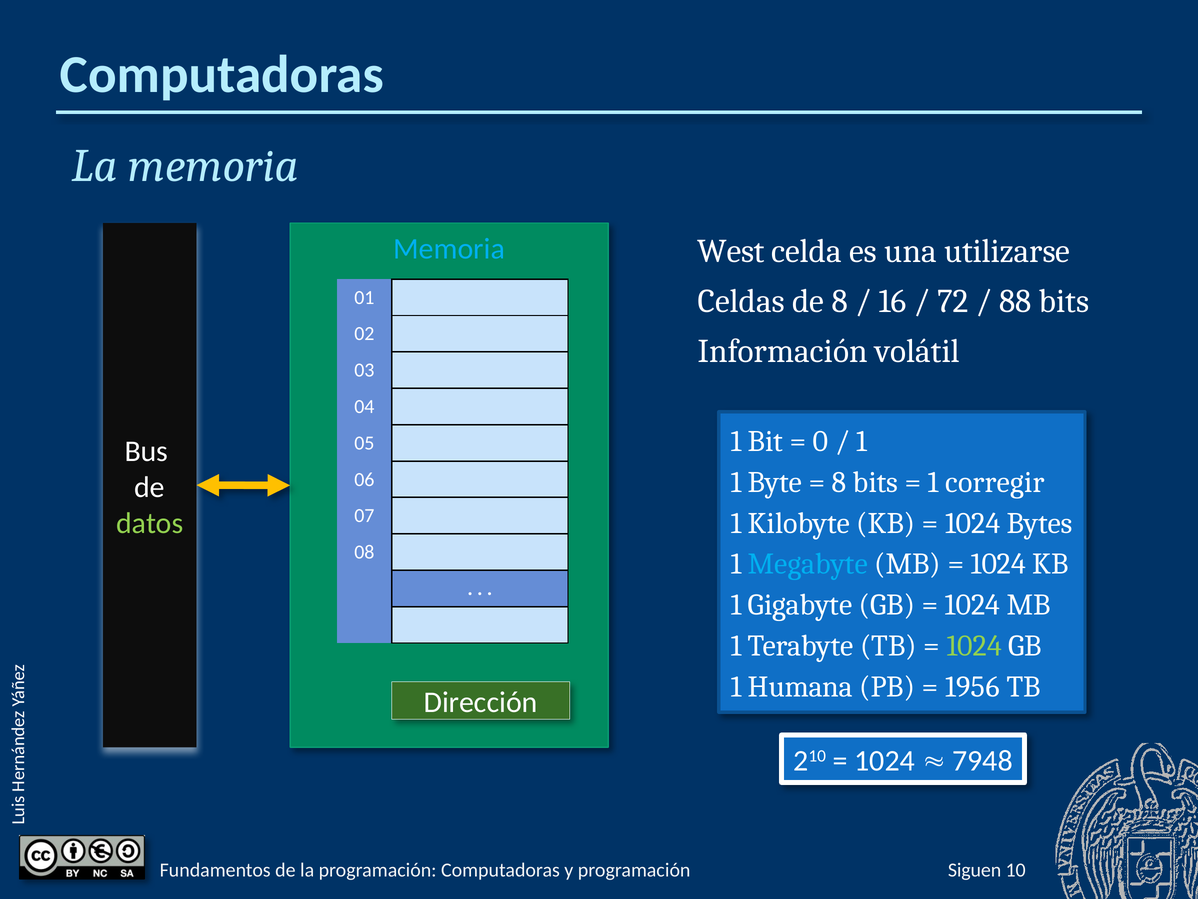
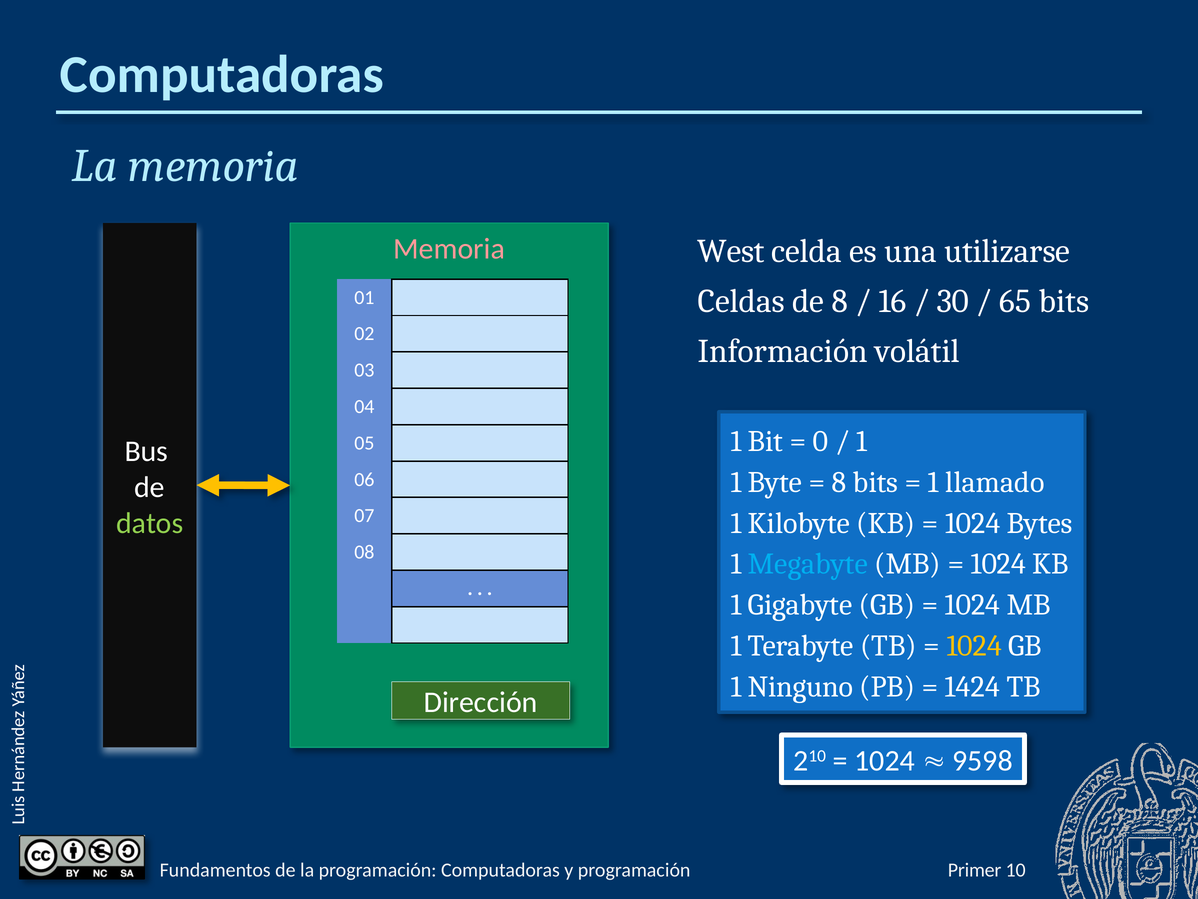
Memoria colour: light blue -> pink (449, 249)
72: 72 -> 30 (953, 301)
88: 88 -> 65 (1015, 301)
corregir: corregir -> llamado (995, 482)
1024 colour: light green -> yellow (974, 646)
Humana: Humana -> Ninguno (800, 687)
1956: 1956 -> 1424 (972, 687)
7948: 7948 -> 9598 (982, 760)
Siguen: Siguen -> Primer (975, 870)
